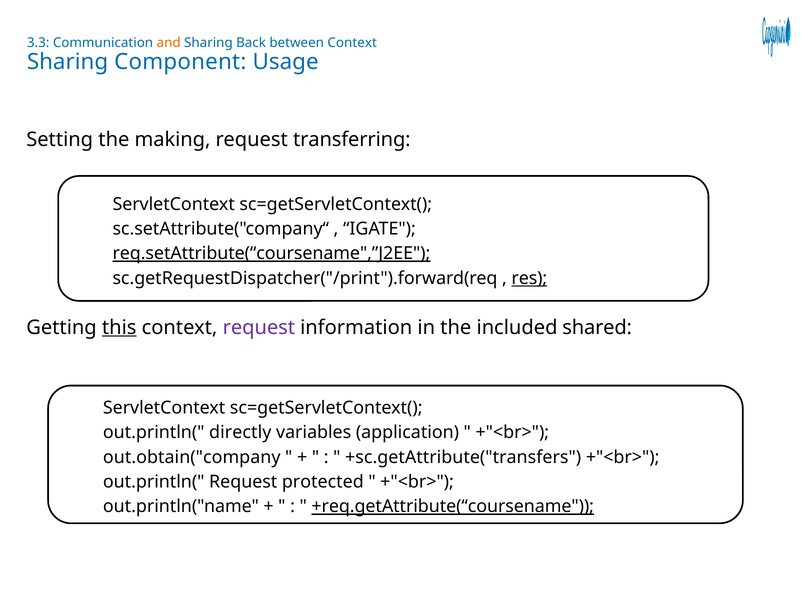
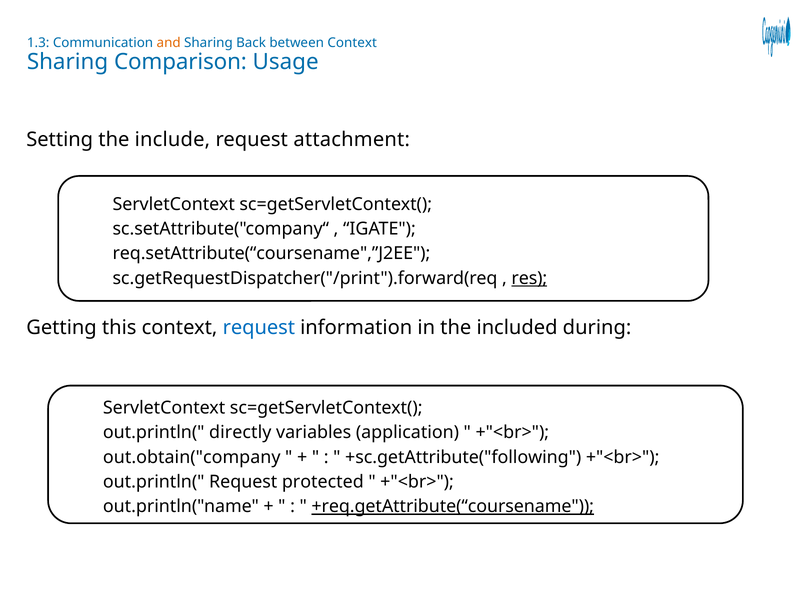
3.3: 3.3 -> 1.3 (38, 43)
Component: Component -> Comparison (180, 62)
making: making -> include (172, 139)
transferring: transferring -> attachment (352, 139)
req.setAttribute(“coursename",”J2EE underline: present -> none (271, 253)
this underline: present -> none (119, 327)
request colour: purple -> blue (259, 327)
shared: shared -> during (597, 327)
+sc.getAttribute("transfers: +sc.getAttribute("transfers -> +sc.getAttribute("following (463, 457)
